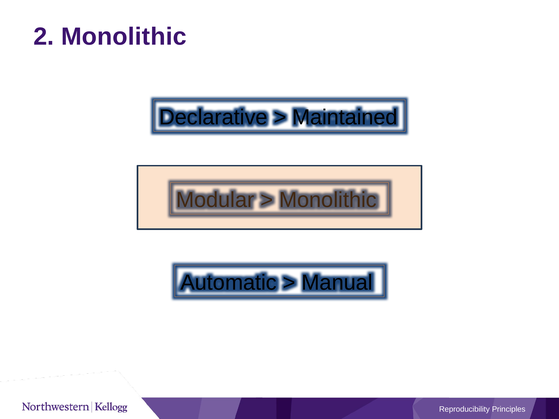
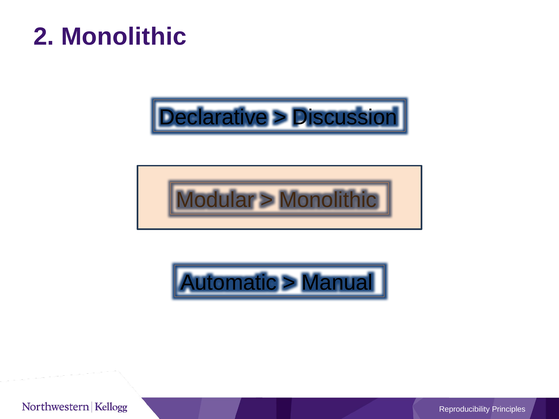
Maintained: Maintained -> Discussion (345, 117)
